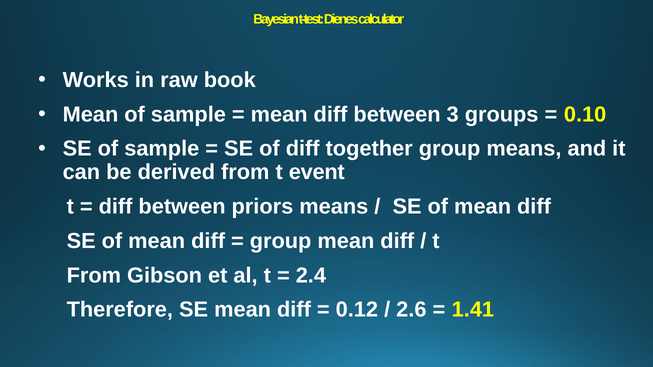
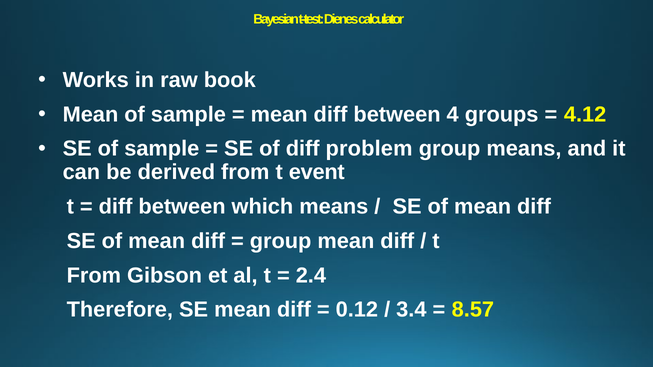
3: 3 -> 4 (453, 114)
0.10: 0.10 -> 4.12 (585, 114)
together: together -> problem (369, 149)
priors: priors -> which (262, 207)
2.6: 2.6 -> 3.4 (411, 310)
1.41: 1.41 -> 8.57 (473, 310)
